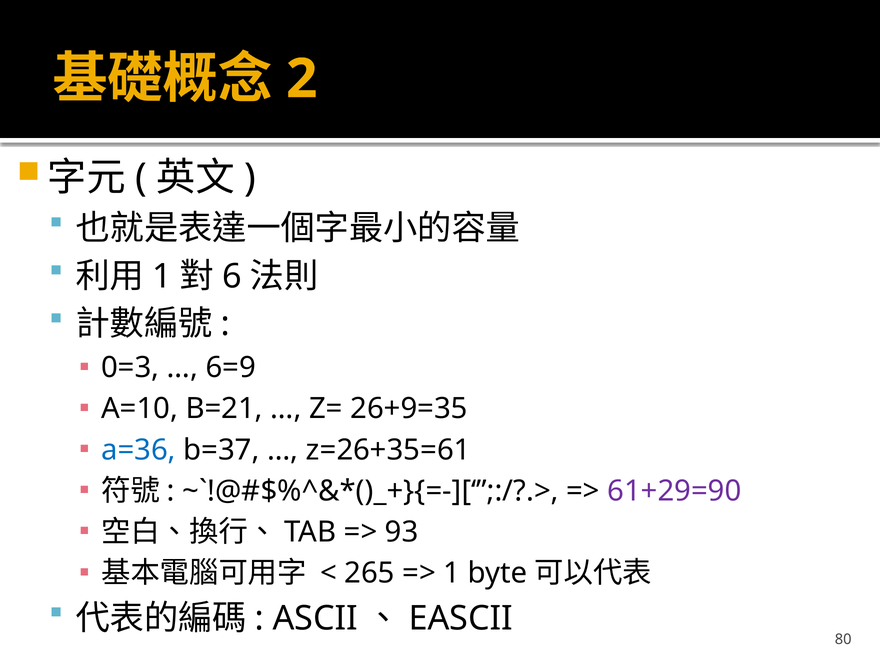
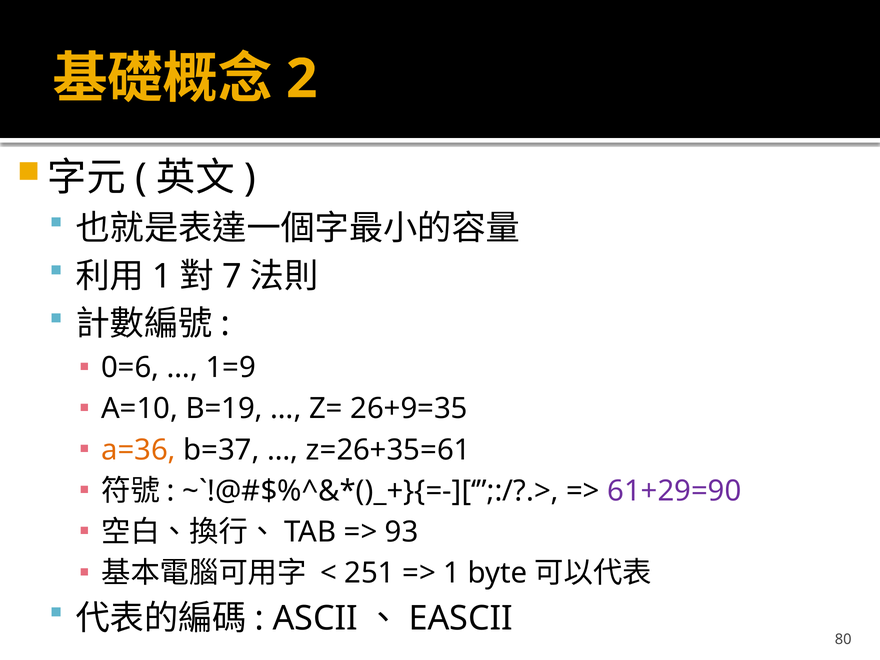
6: 6 -> 7 (232, 276)
0=3: 0=3 -> 0=6 (130, 368)
6=9: 6=9 -> 1=9 (231, 368)
B=21: B=21 -> B=19 (224, 409)
a=36 colour: blue -> orange (138, 450)
265: 265 -> 251 (370, 573)
